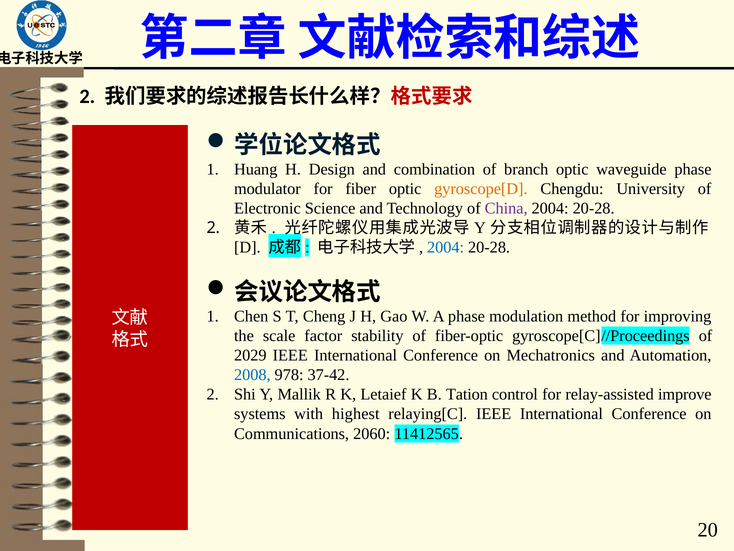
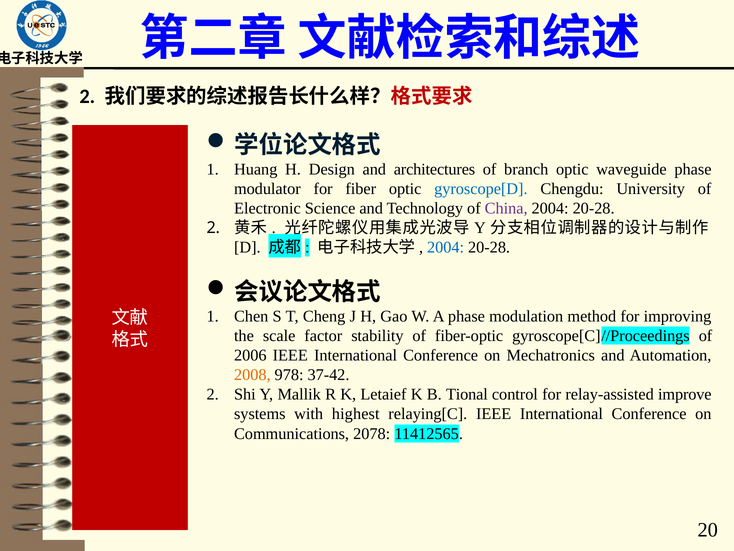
combination: combination -> architectures (434, 169)
gyroscope[D colour: orange -> blue (481, 189)
2029: 2029 -> 2006 (250, 355)
2008 colour: blue -> orange (252, 375)
Tation: Tation -> Tional (467, 394)
2060: 2060 -> 2078 (372, 433)
